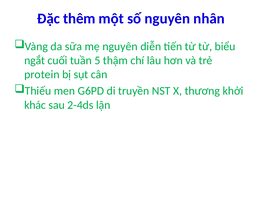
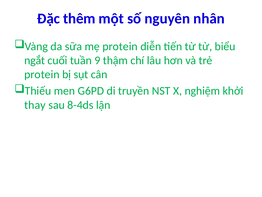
mẹ nguyên: nguyên -> protein (120, 46)
5: 5 -> 9 (97, 60)
thương: thương -> nghiệm (202, 91)
khác: khác -> thay (35, 105)
2-4ds: 2-4ds -> 8-4ds (80, 105)
